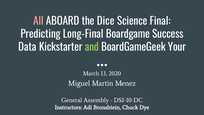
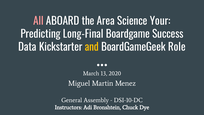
Dice: Dice -> Area (106, 21)
Final: Final -> Your (160, 21)
and colour: light green -> yellow (92, 47)
Your: Your -> Role (177, 47)
